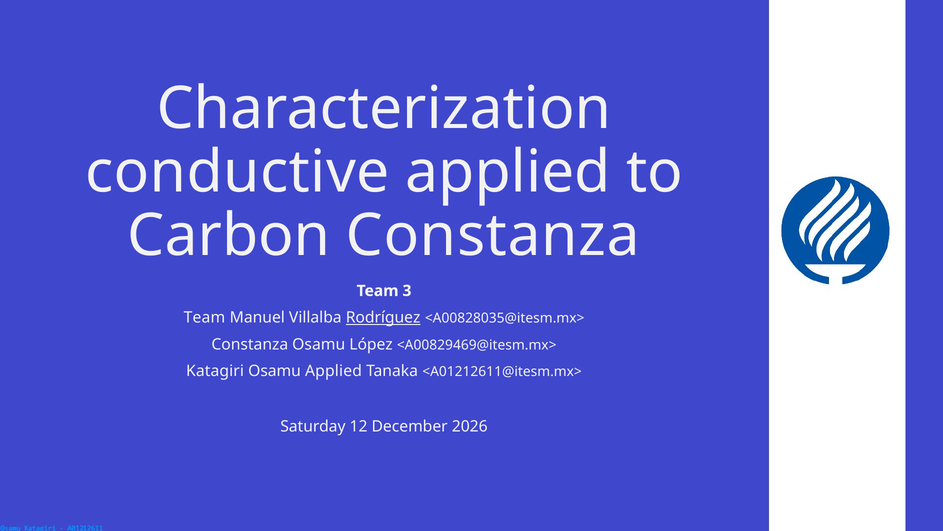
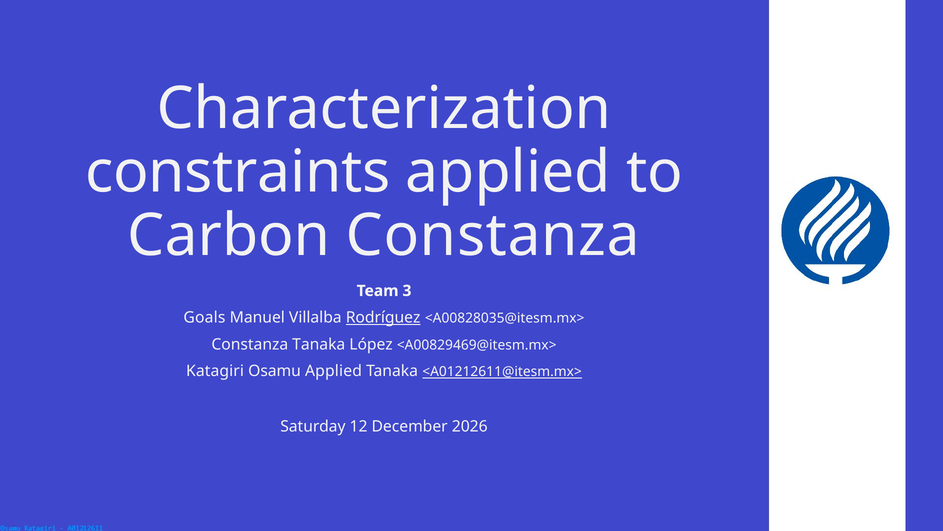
conductive: conductive -> constraints (238, 172)
Team: Team -> Goals (204, 317)
Constanza Osamu: Osamu -> Tanaka (319, 344)
<A01212611@itesm.mx> underline: none -> present (502, 372)
